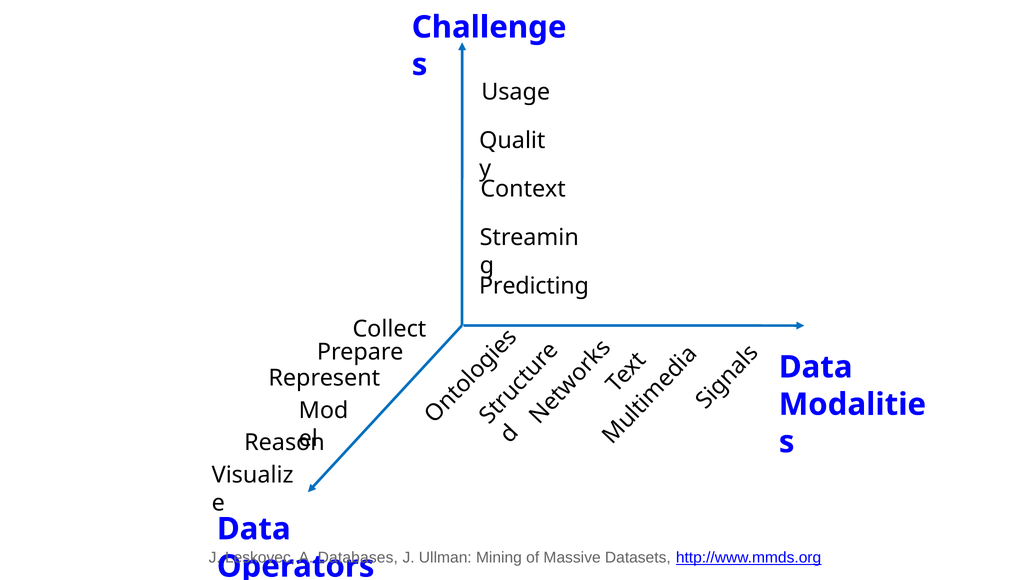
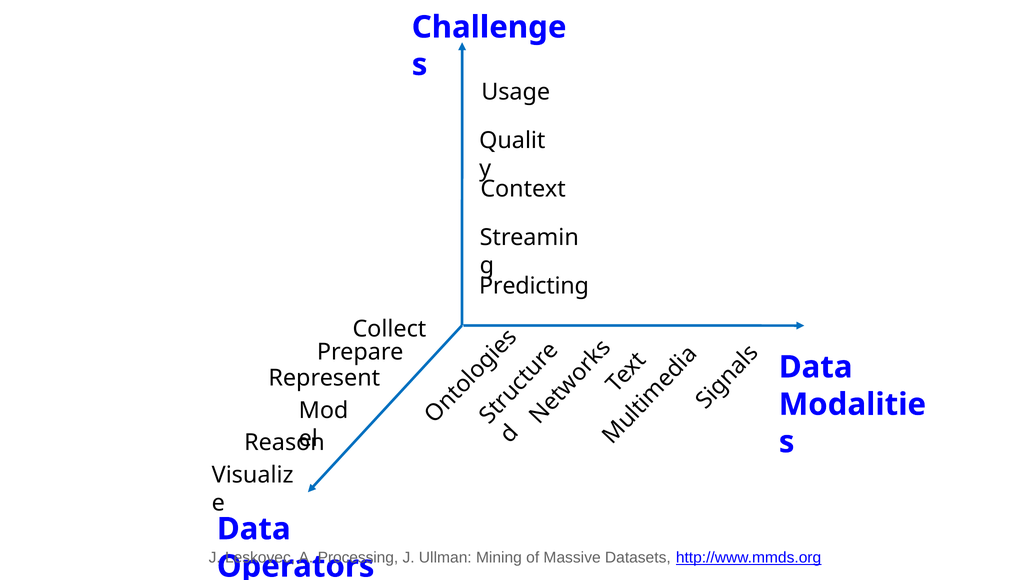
Databases: Databases -> Processing (358, 558)
